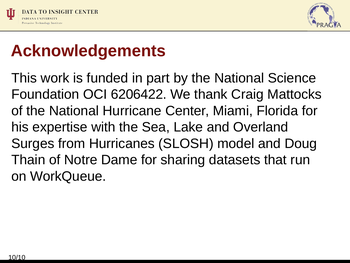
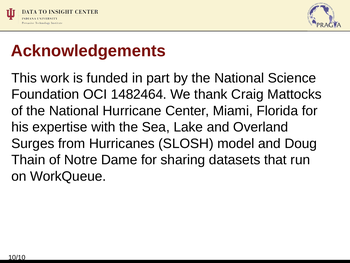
6206422: 6206422 -> 1482464 (139, 94)
